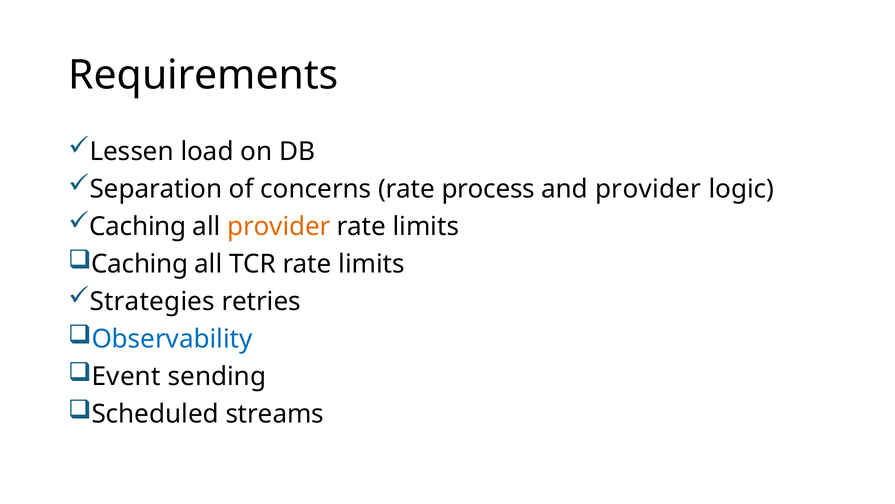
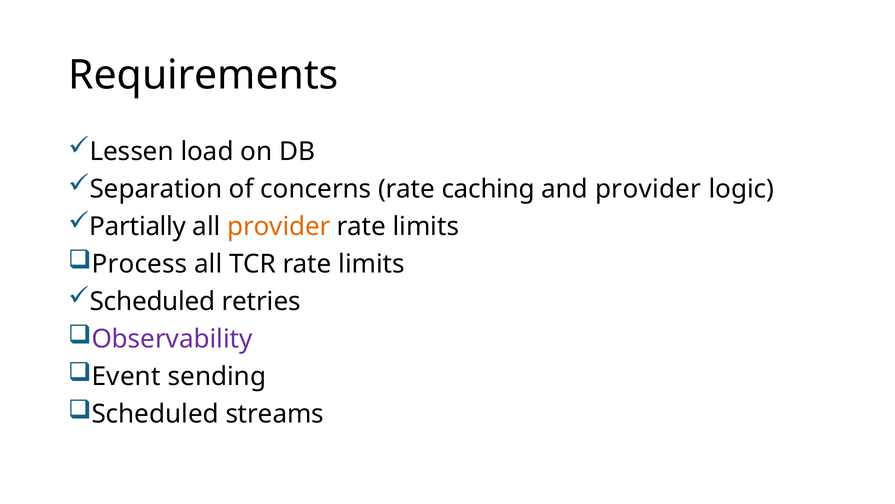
process: process -> caching (488, 189)
Caching: Caching -> Partially (138, 226)
Caching: Caching -> Process (140, 264)
Strategies: Strategies -> Scheduled (153, 301)
Observability colour: blue -> purple (172, 339)
